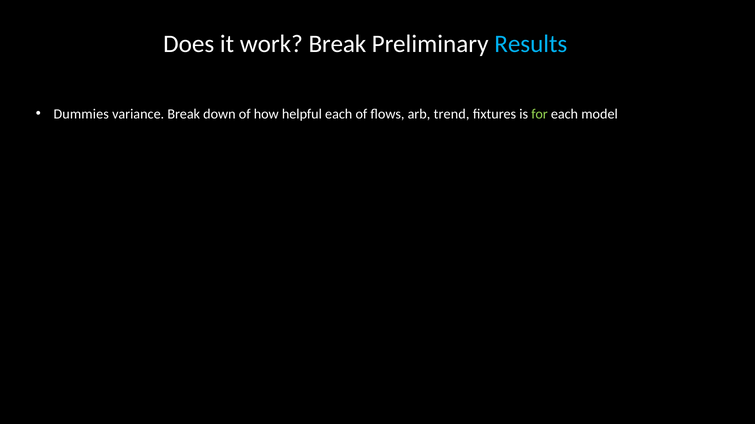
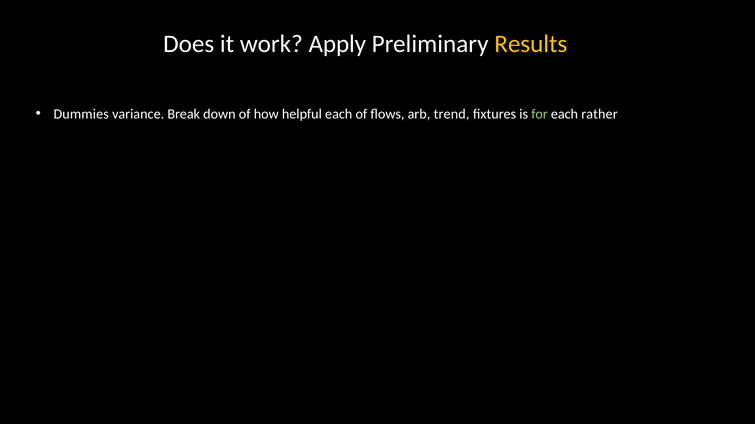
work Break: Break -> Apply (337, 44)
Results colour: light blue -> yellow (531, 44)
model: model -> rather (599, 114)
